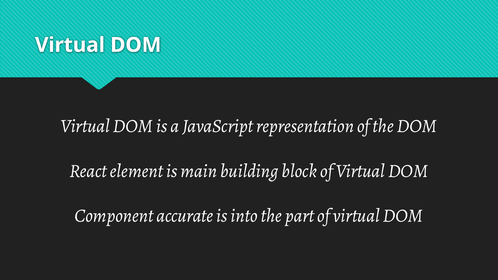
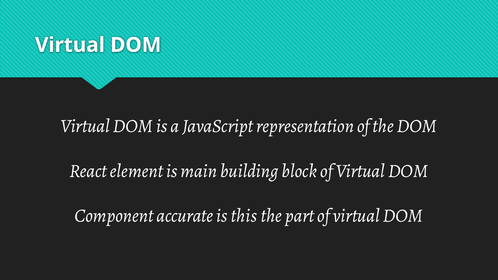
into: into -> this (244, 216)
